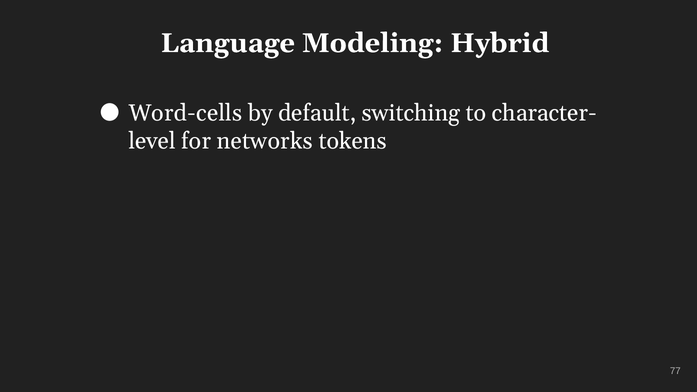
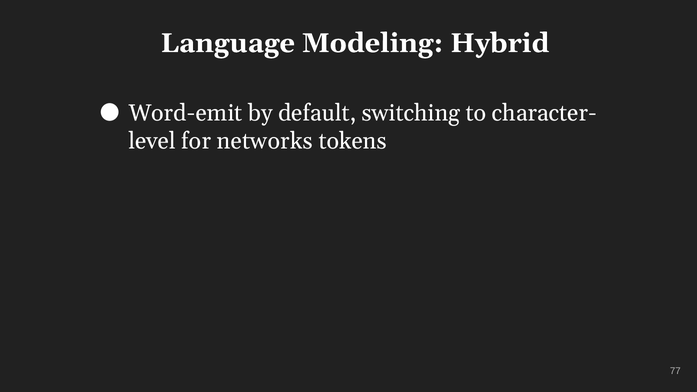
Word-cells: Word-cells -> Word-emit (185, 113)
